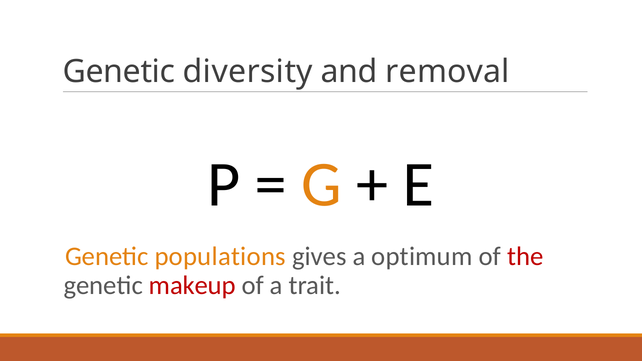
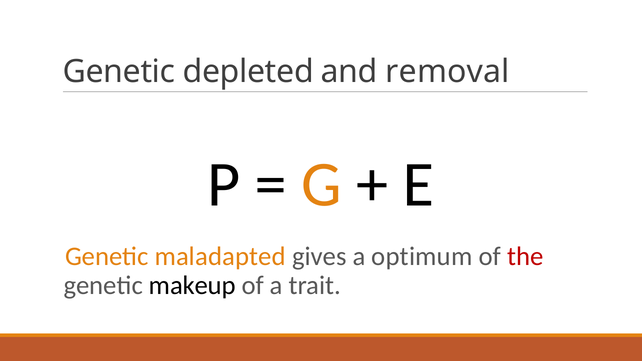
diversity: diversity -> depleted (248, 72)
populations: populations -> maladapted (220, 257)
makeup colour: red -> black (192, 286)
